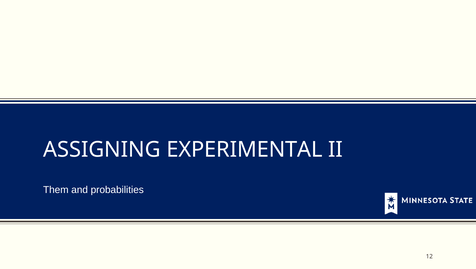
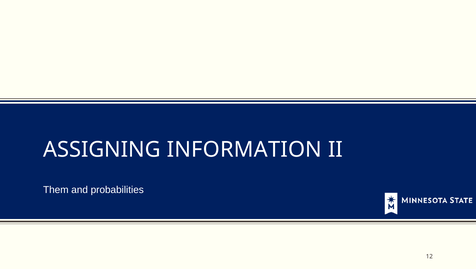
EXPERIMENTAL: EXPERIMENTAL -> INFORMATION (244, 149)
